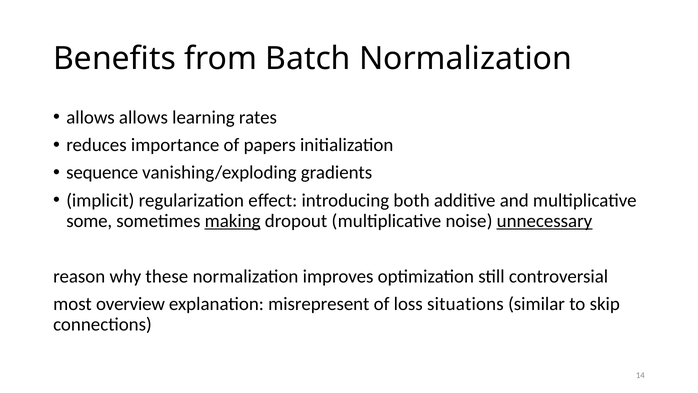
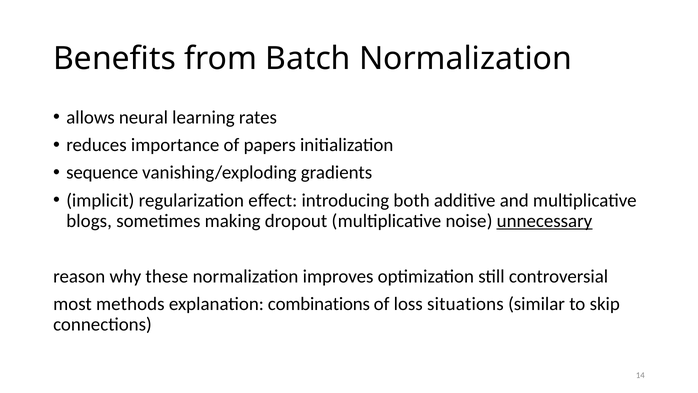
allows allows: allows -> neural (143, 117)
some: some -> blogs (89, 221)
making underline: present -> none (233, 221)
overview: overview -> methods (130, 304)
misrepresent: misrepresent -> combinations (319, 304)
